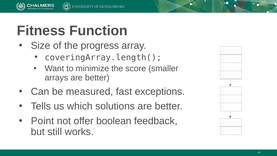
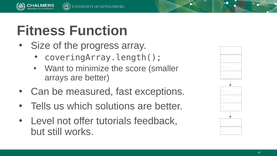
Point: Point -> Level (43, 121)
boolean: boolean -> tutorials (114, 121)
